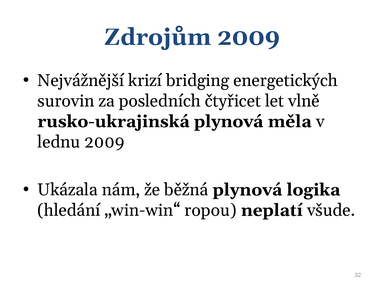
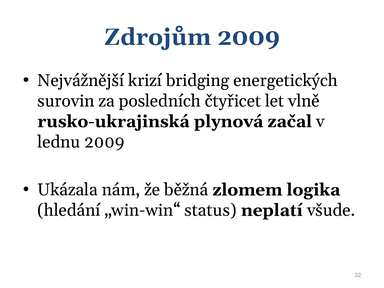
měla: měla -> začal (290, 122)
běžná plynová: plynová -> zlomem (248, 190)
ropou: ropou -> status (210, 210)
